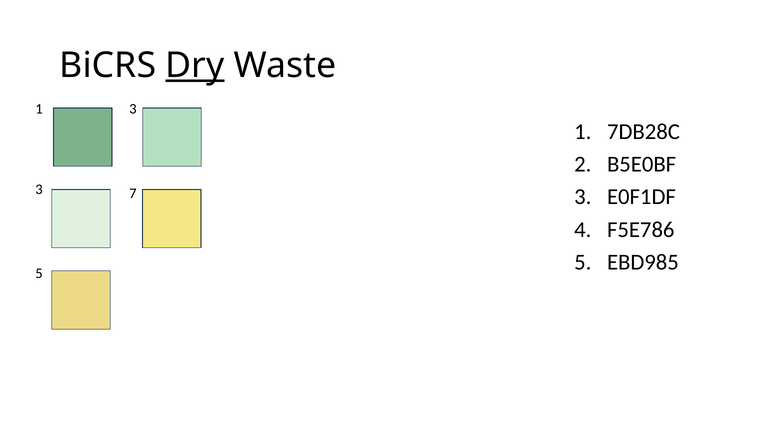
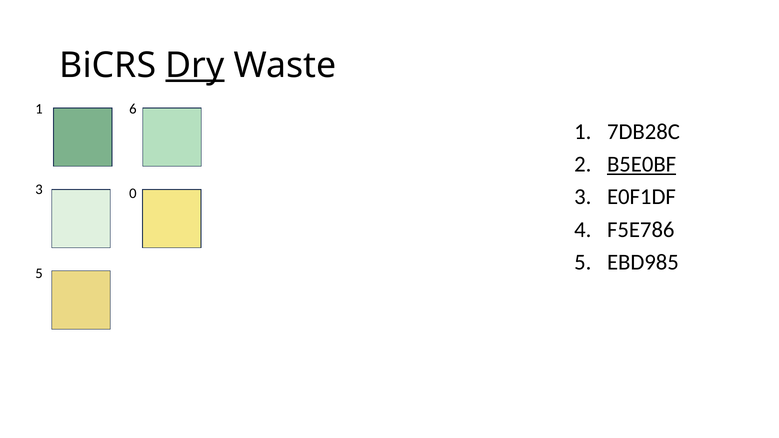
1 3: 3 -> 6 (133, 109)
B5E0BF underline: none -> present (642, 164)
7: 7 -> 0 (133, 194)
